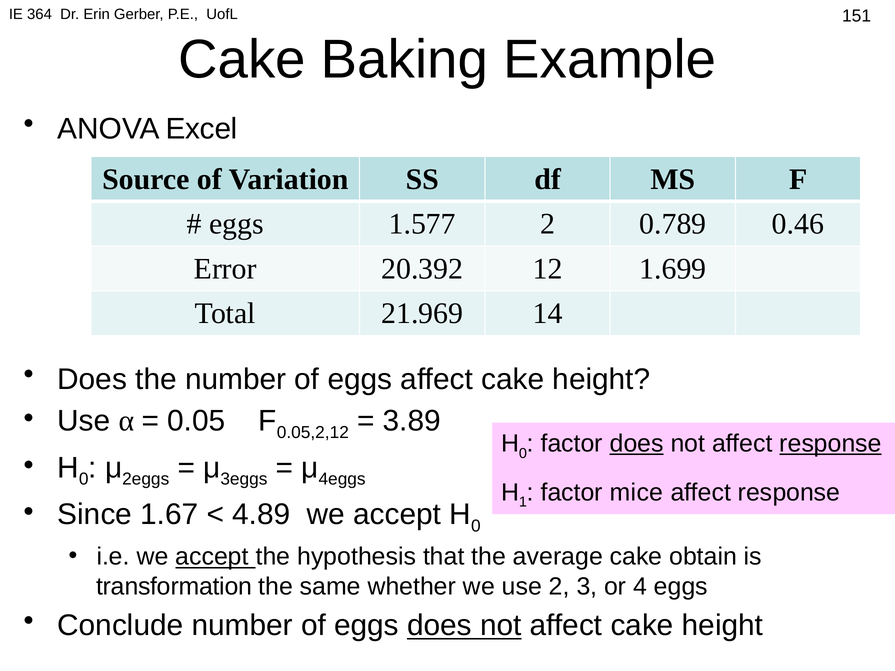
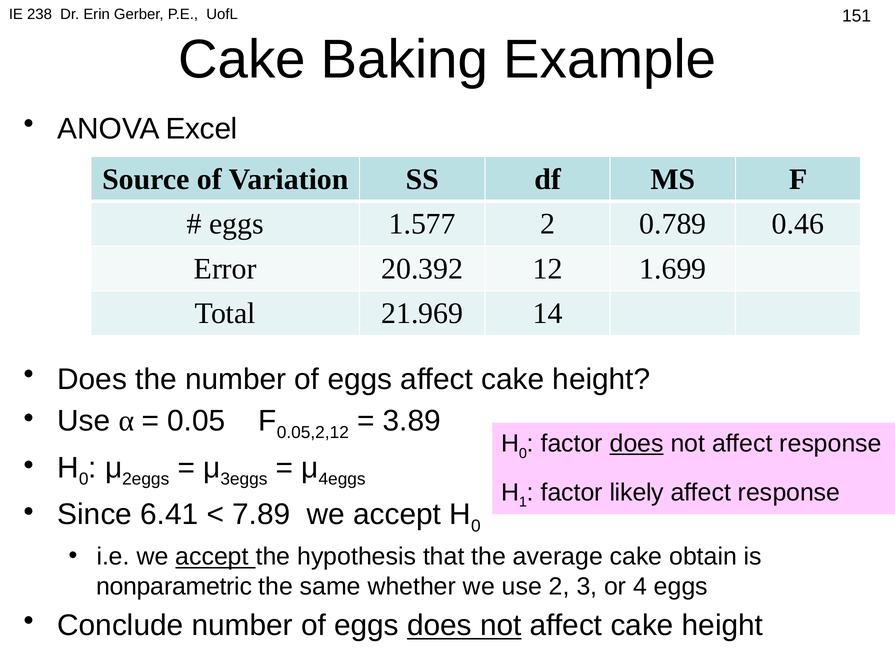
364: 364 -> 238 (40, 14)
response underline: present -> none (831, 444)
mice: mice -> likely (637, 493)
1.67: 1.67 -> 6.41 (169, 515)
4.89: 4.89 -> 7.89 (261, 515)
transformation: transformation -> nonparametric (174, 587)
